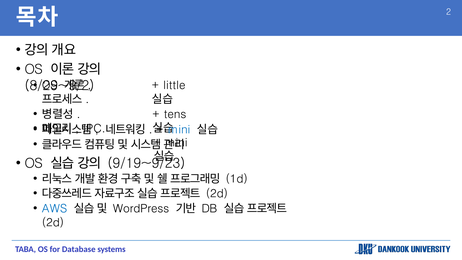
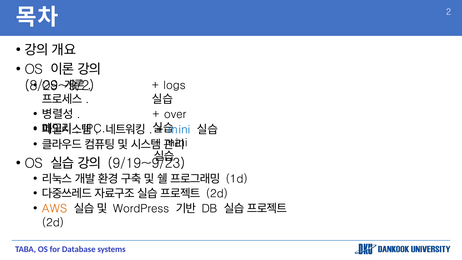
little: little -> logs (174, 85)
tens: tens -> over (175, 114)
AWS colour: blue -> orange (55, 209)
